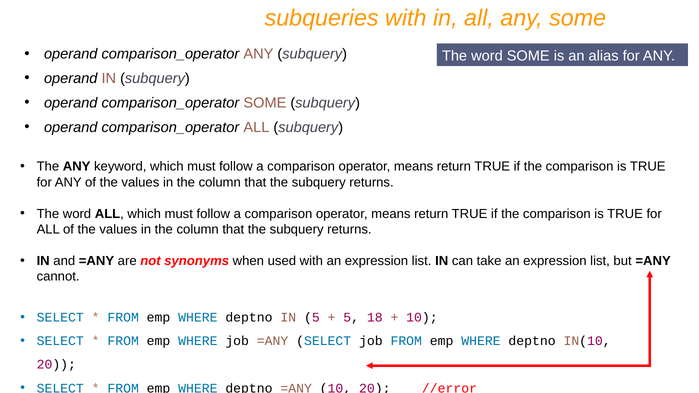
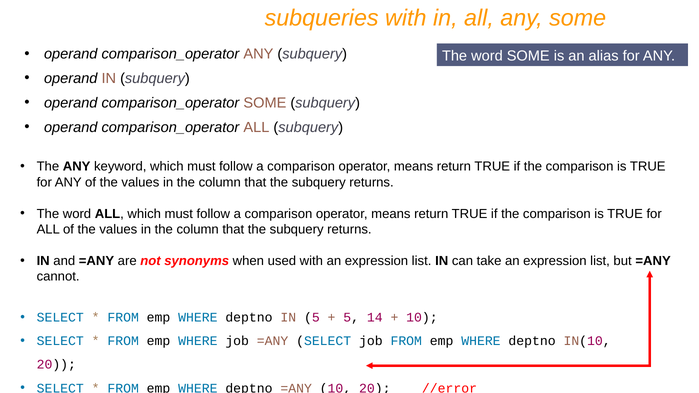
18: 18 -> 14 (375, 318)
